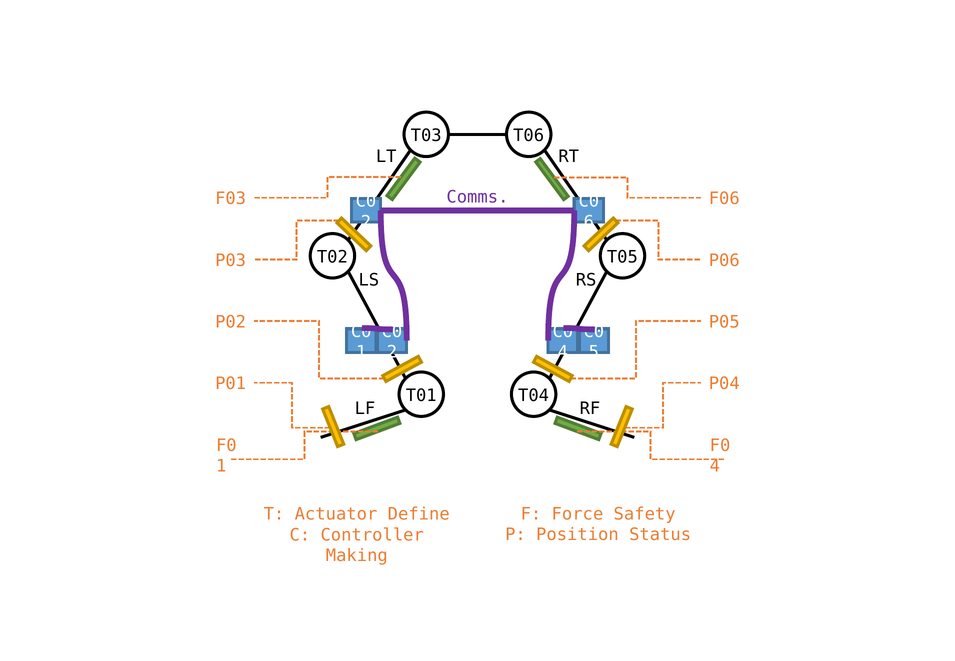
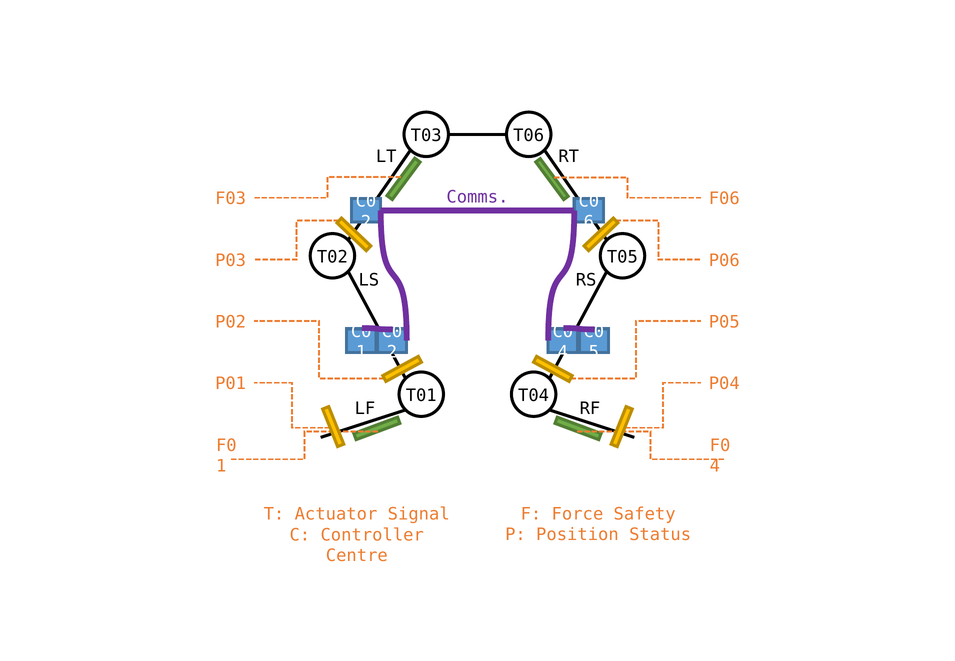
Define: Define -> Signal (419, 514)
Making: Making -> Centre (357, 556)
